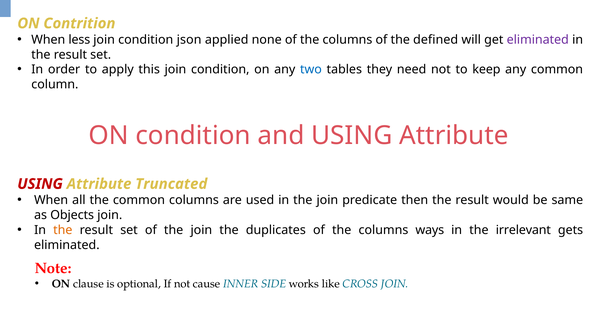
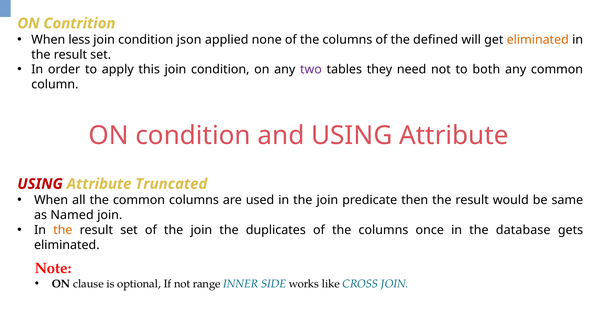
eliminated colour: purple -> orange (538, 40)
two colour: blue -> purple (311, 69)
keep: keep -> both (486, 69)
Objects: Objects -> Named (72, 215)
ways: ways -> once (430, 230)
irrelevant: irrelevant -> database (523, 230)
cause: cause -> range (207, 284)
